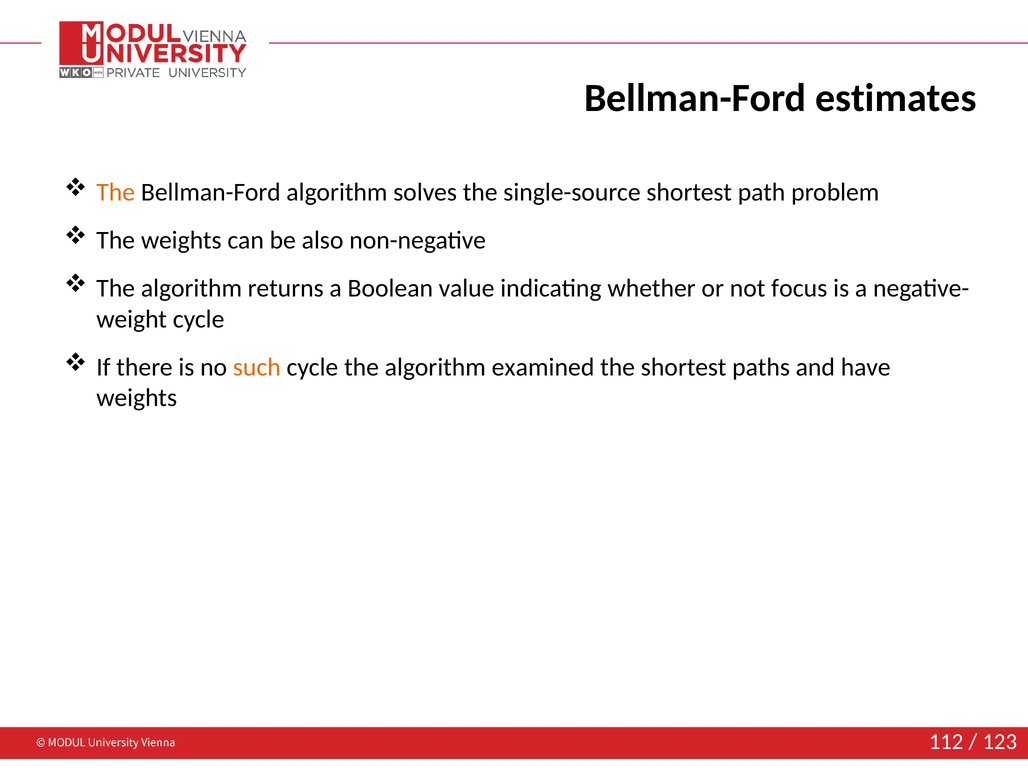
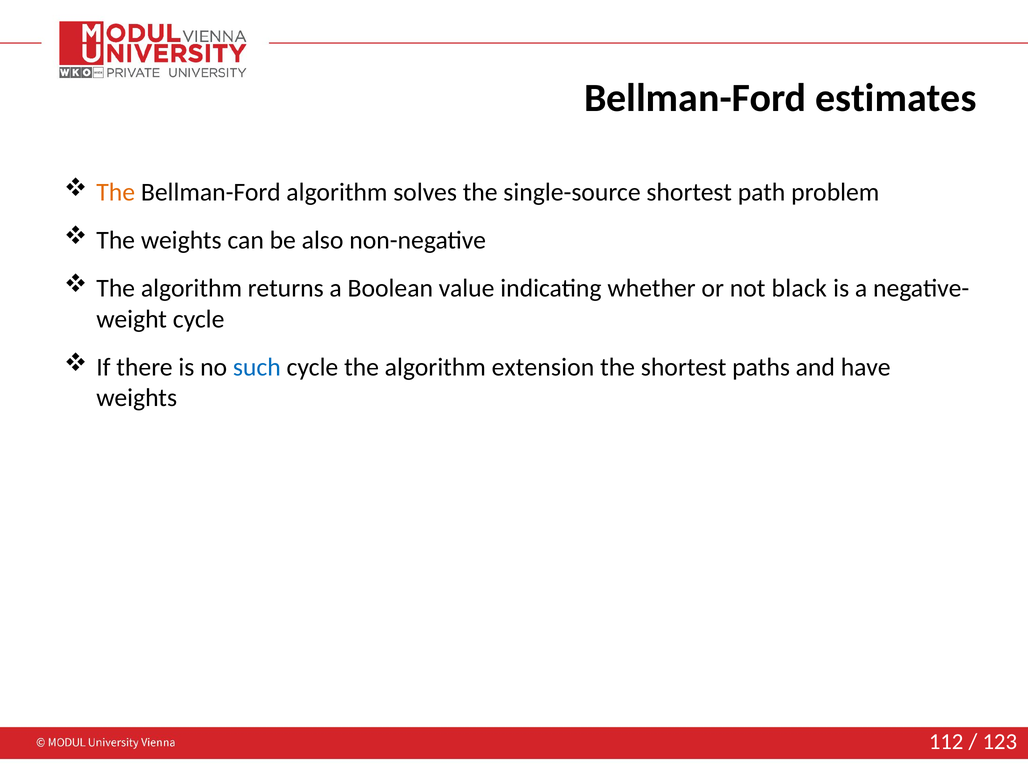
focus: focus -> black (799, 288)
such colour: orange -> blue (257, 367)
examined: examined -> extension (543, 367)
